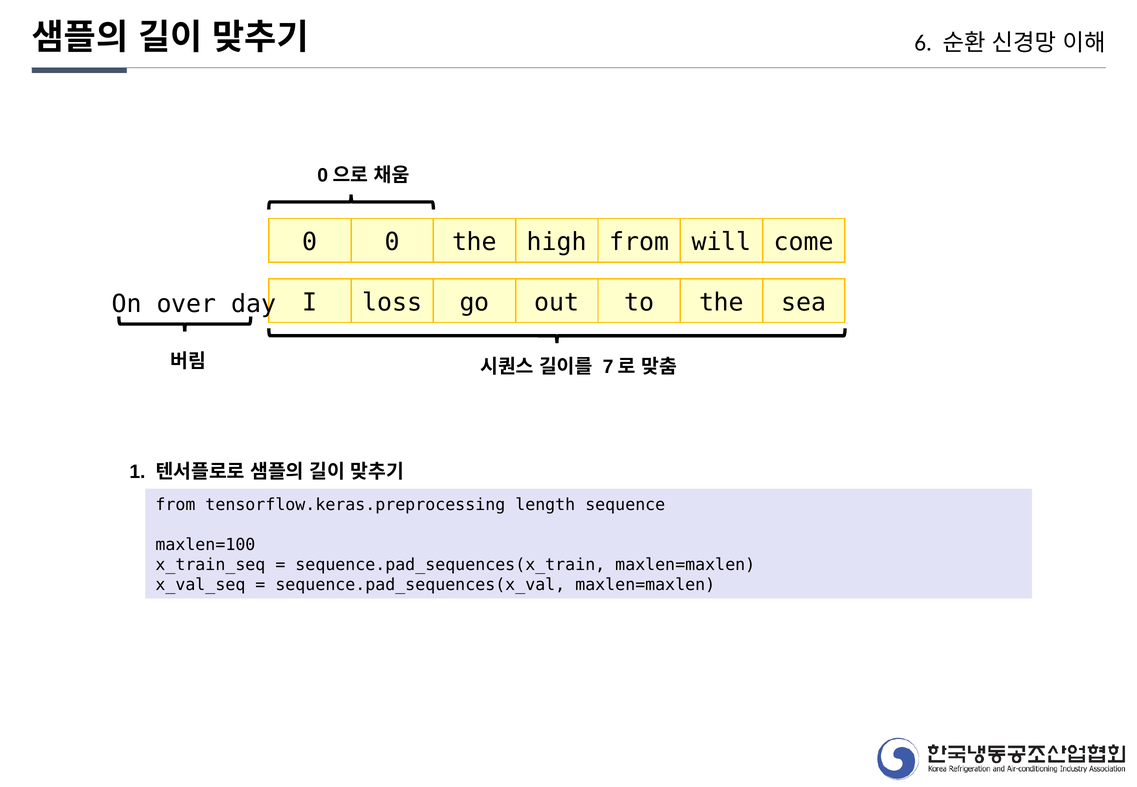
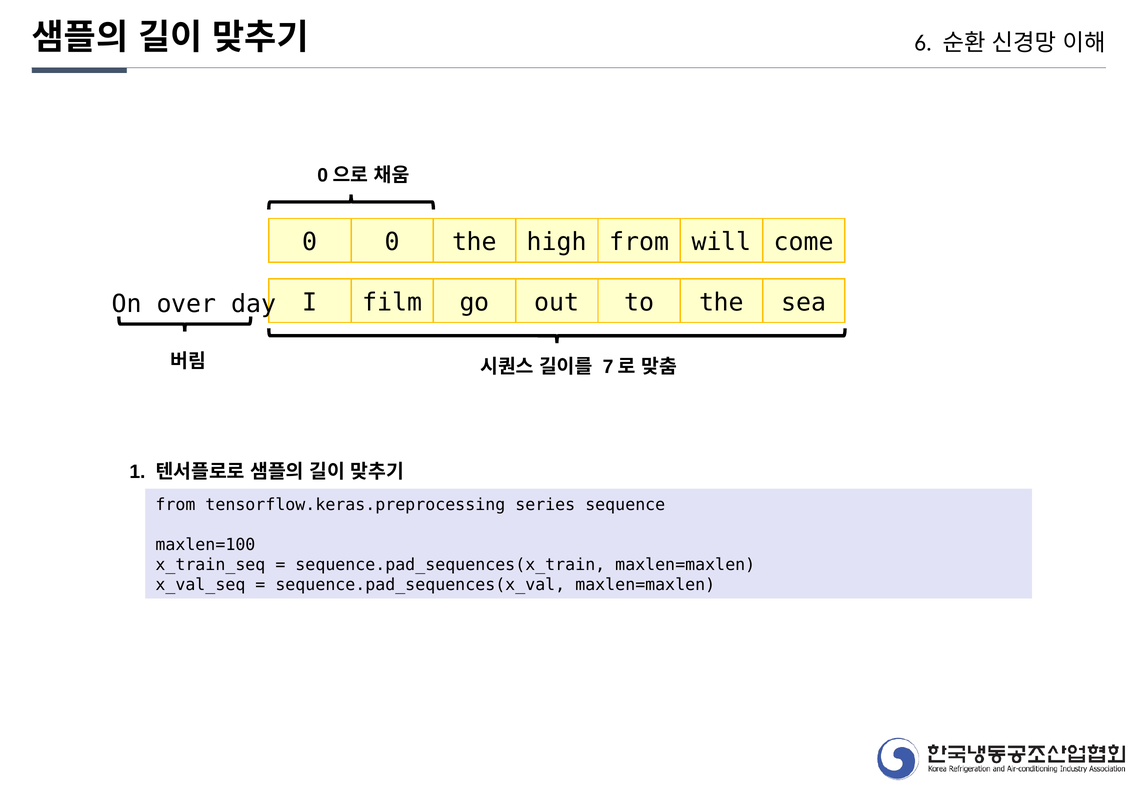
loss: loss -> film (392, 303)
length: length -> series (545, 505)
